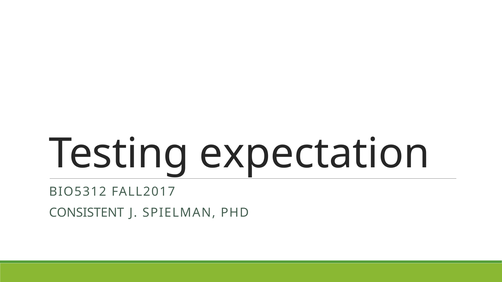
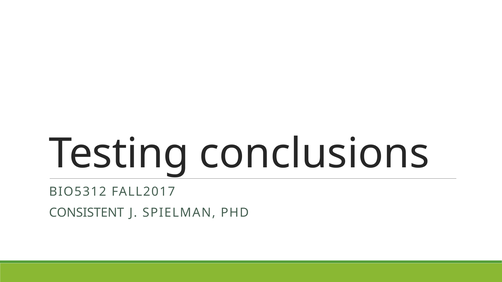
expectation: expectation -> conclusions (314, 154)
